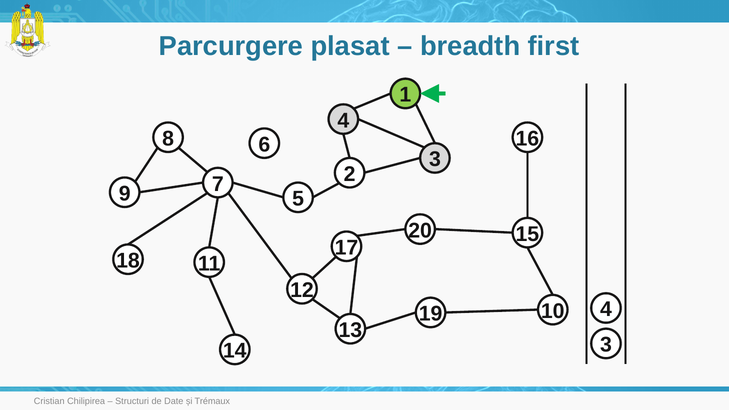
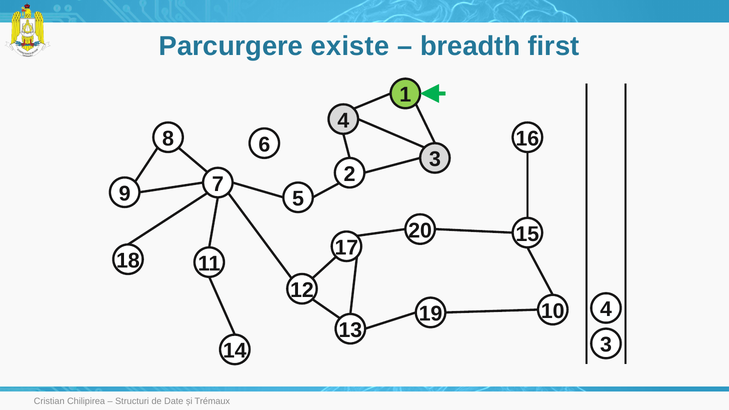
plasat: plasat -> existe (350, 46)
